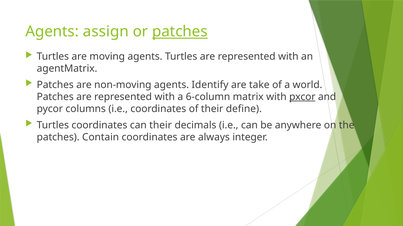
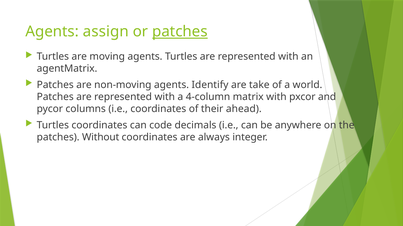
6-column: 6-column -> 4-column (208, 97)
pxcor underline: present -> none (302, 97)
define: define -> ahead (244, 109)
can their: their -> code (161, 125)
Contain: Contain -> Without (101, 138)
